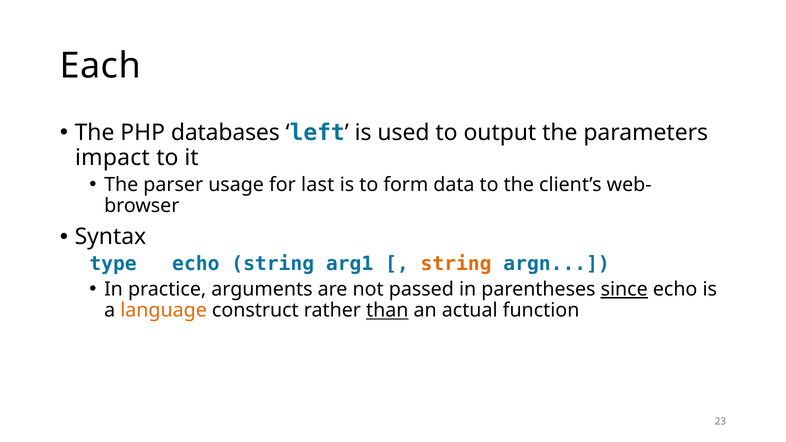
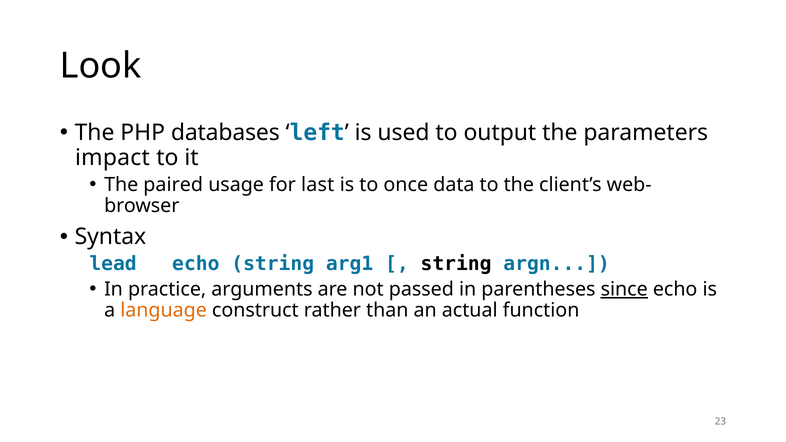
Each: Each -> Look (101, 66)
parser: parser -> paired (173, 185)
form: form -> once (406, 185)
type: type -> lead (113, 264)
string colour: orange -> black (456, 264)
than underline: present -> none (387, 311)
